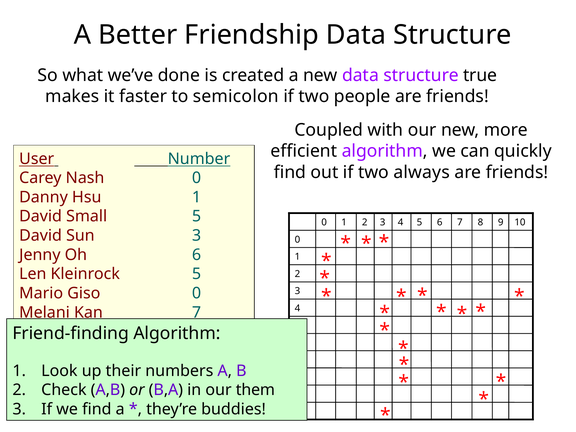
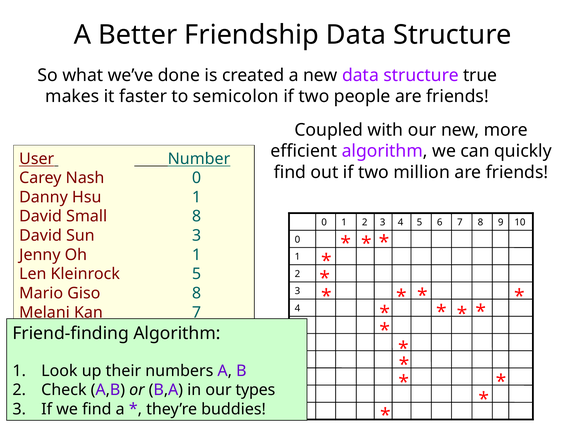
always: always -> million (422, 172)
Small 5: 5 -> 8 (197, 216)
Oh 6: 6 -> 1 (197, 255)
Giso 0: 0 -> 8 (197, 293)
them: them -> types (255, 390)
